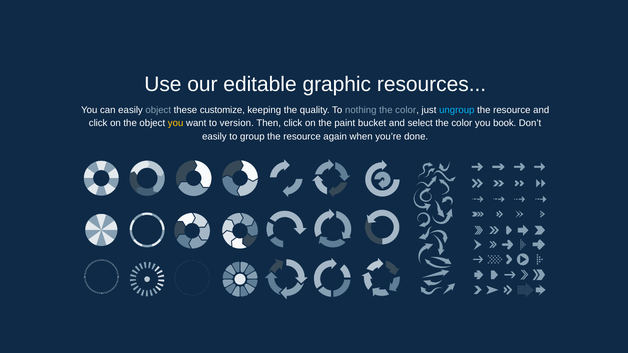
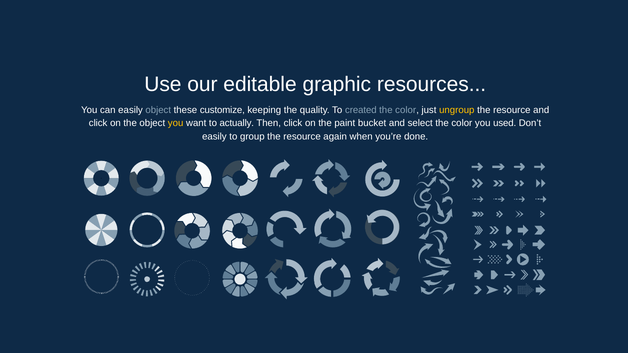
nothing: nothing -> created (361, 110)
ungroup colour: light blue -> yellow (457, 110)
version: version -> actually (237, 123)
book: book -> used (505, 123)
